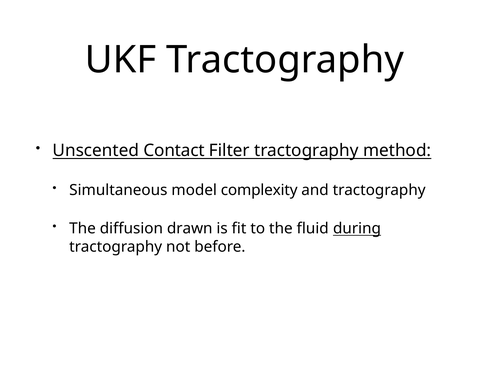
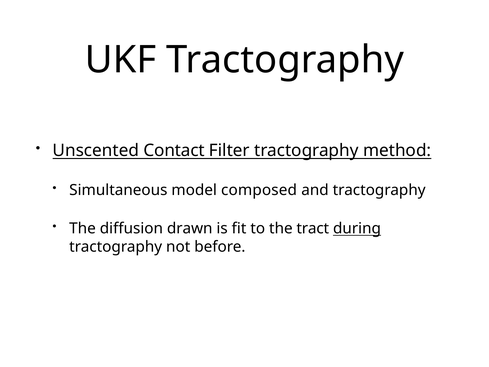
complexity: complexity -> composed (259, 190)
fluid: fluid -> tract (313, 228)
